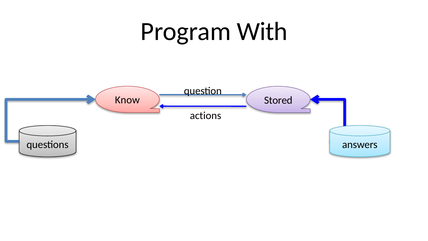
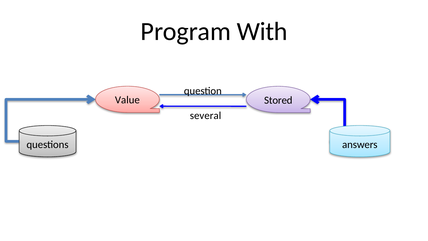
Know: Know -> Value (127, 100)
actions: actions -> several (206, 115)
